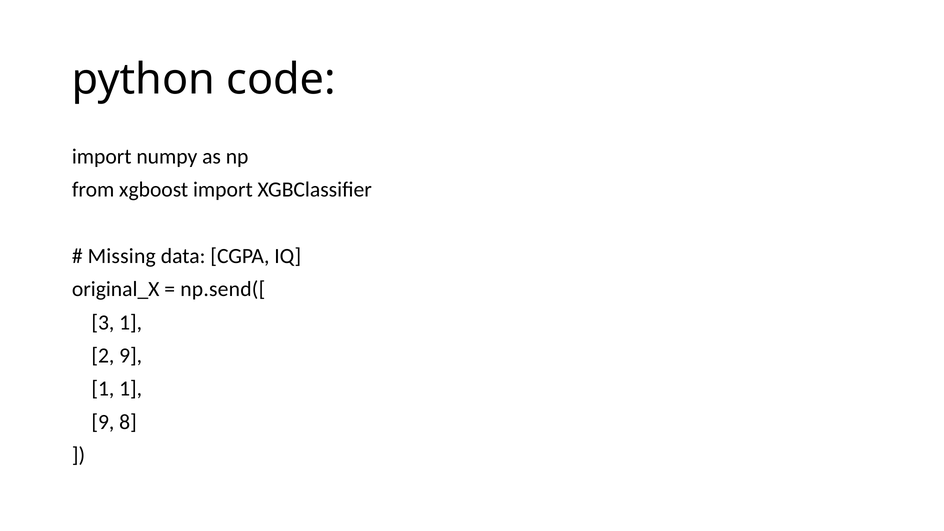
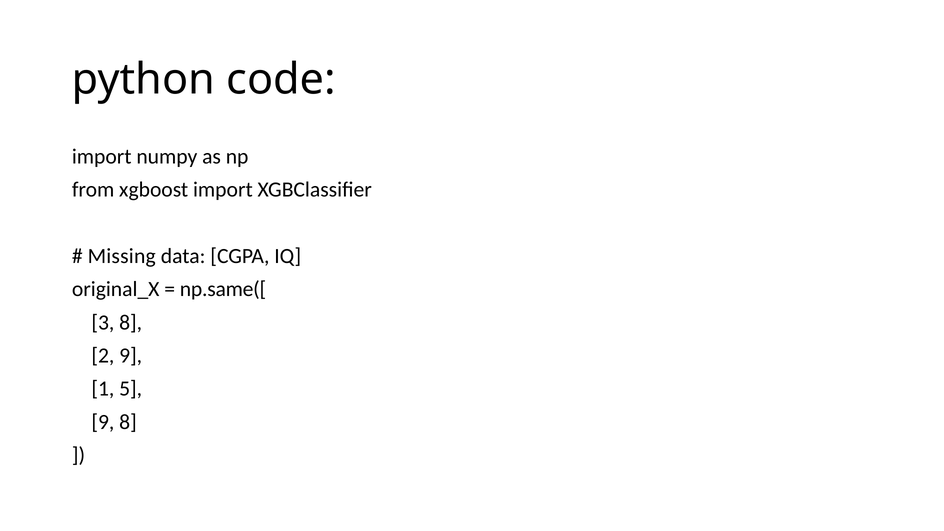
np.send([: np.send([ -> np.same([ (223, 289)
3 1: 1 -> 8 (131, 322)
1 1: 1 -> 5 (131, 389)
